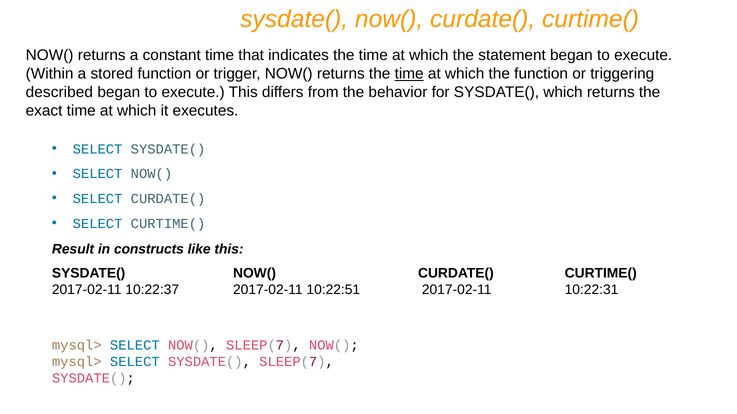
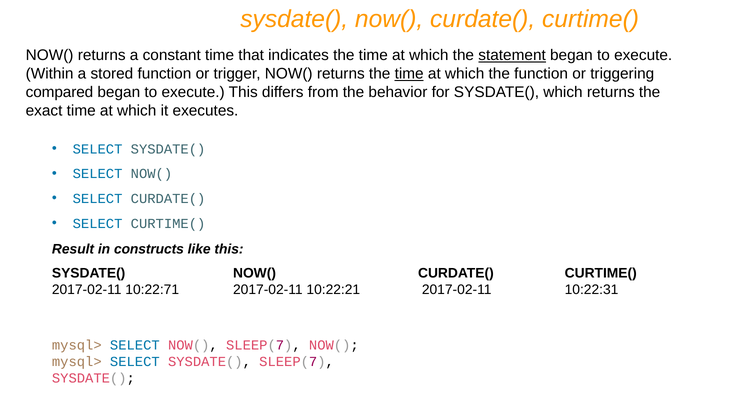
statement underline: none -> present (512, 55)
described: described -> compared (59, 92)
10:22:37: 10:22:37 -> 10:22:71 (152, 290)
10:22:51: 10:22:51 -> 10:22:21 (333, 290)
